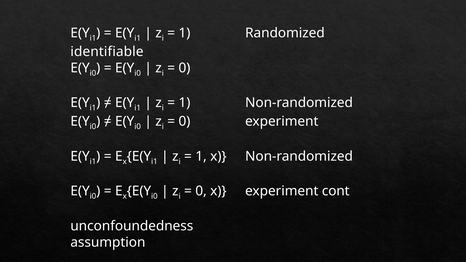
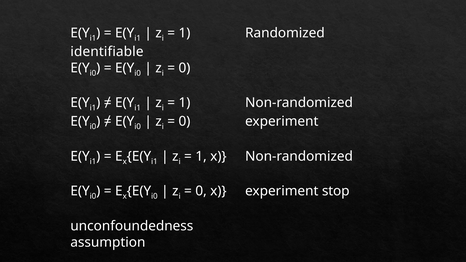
cont: cont -> stop (336, 191)
